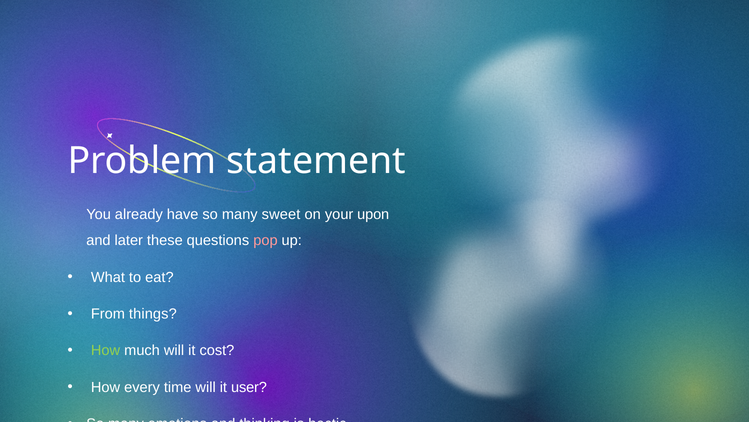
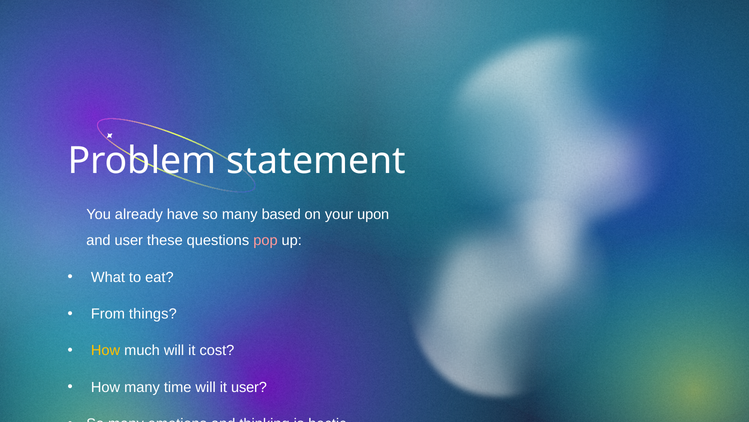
sweet: sweet -> based (281, 214)
and later: later -> user (129, 240)
How colour: light green -> yellow (106, 350)
How every: every -> many (142, 387)
